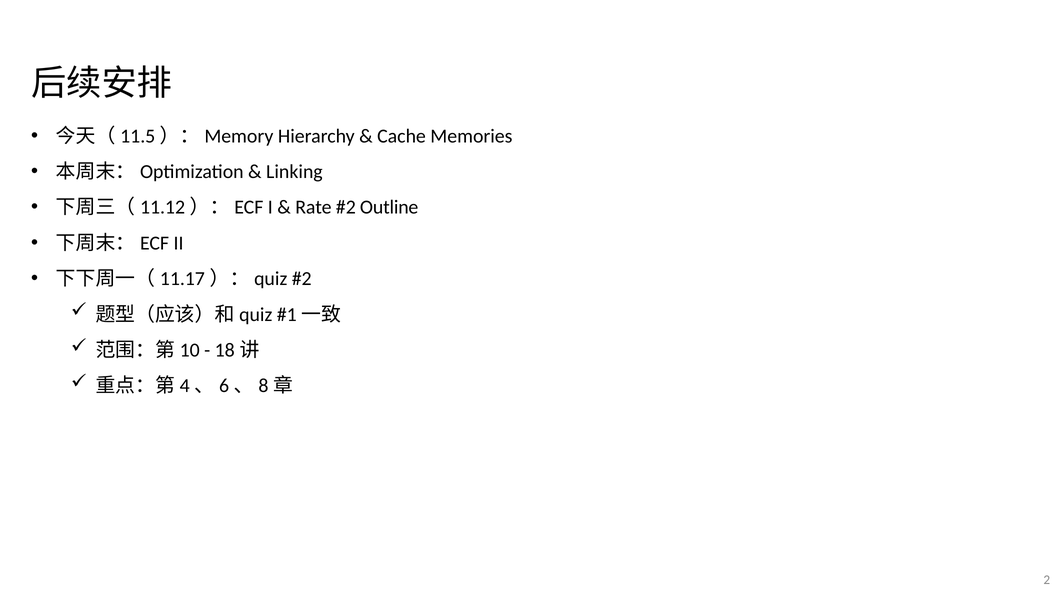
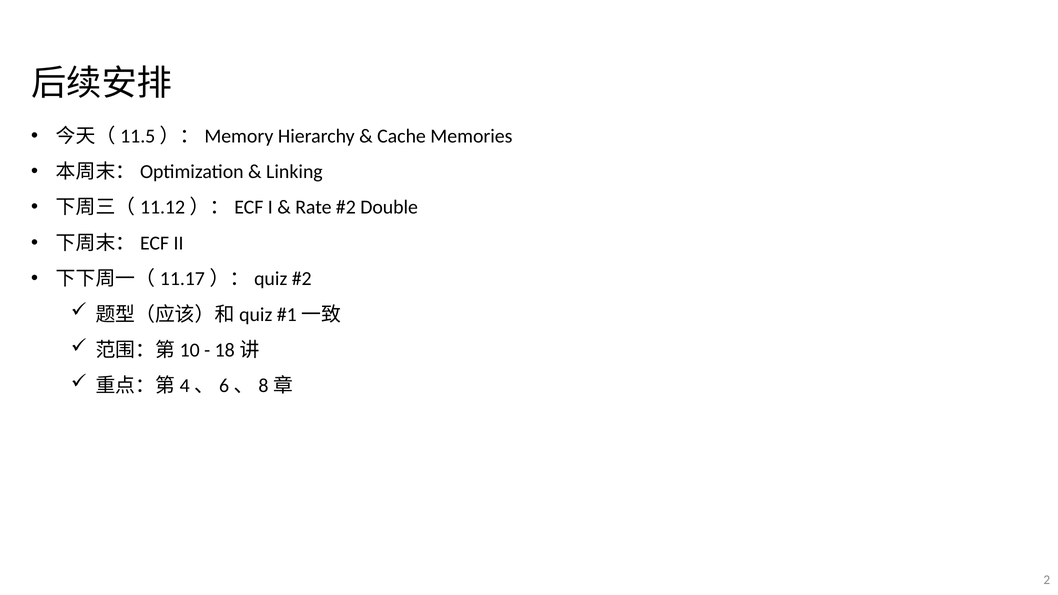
Outline: Outline -> Double (389, 207)
